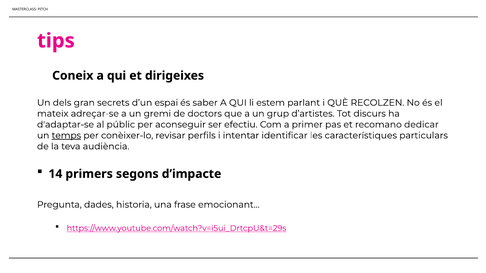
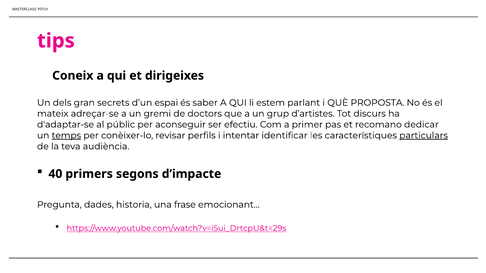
RECOLZEN: RECOLZEN -> PROPOSTA (377, 103)
particulars underline: none -> present (424, 136)
14: 14 -> 40 (55, 174)
